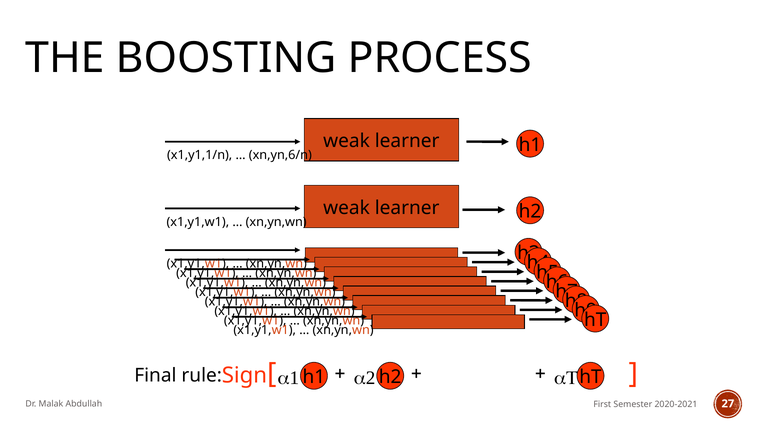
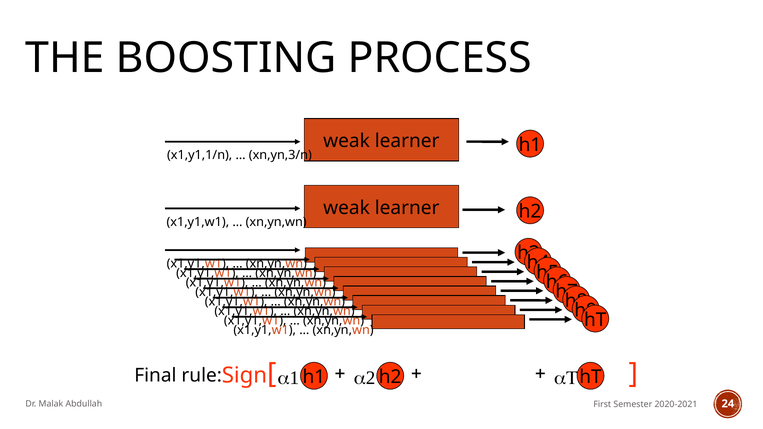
xn,yn,6/n: xn,yn,6/n -> xn,yn,3/n (280, 155)
27: 27 -> 24 (728, 404)
